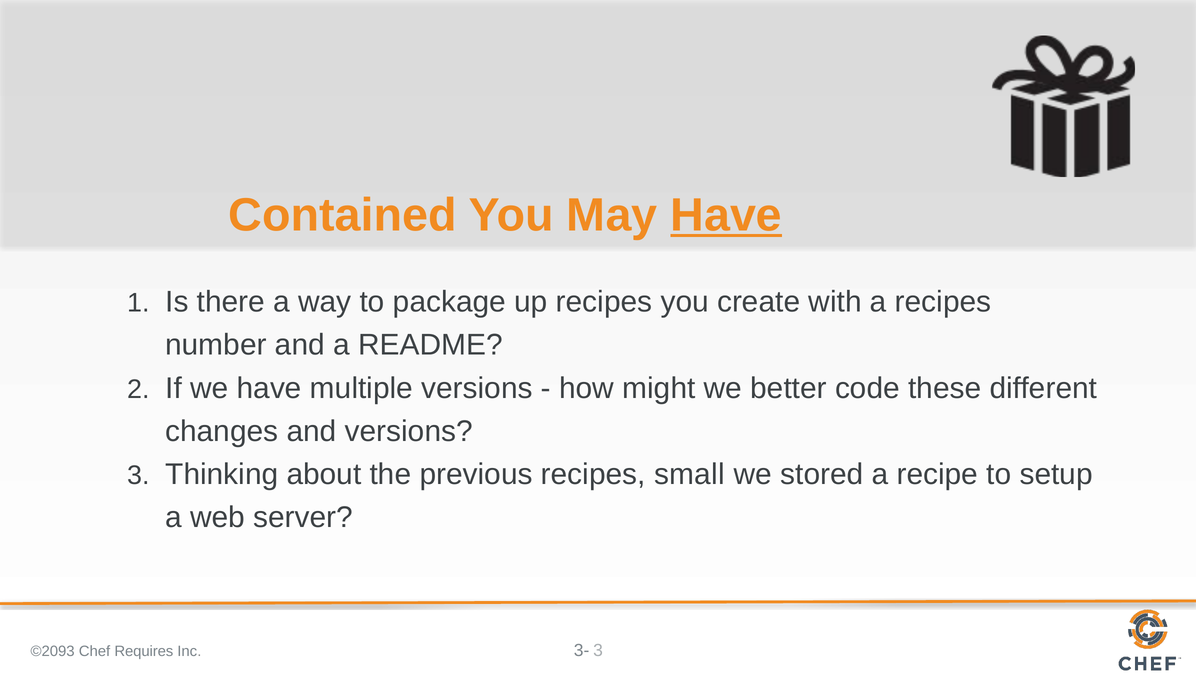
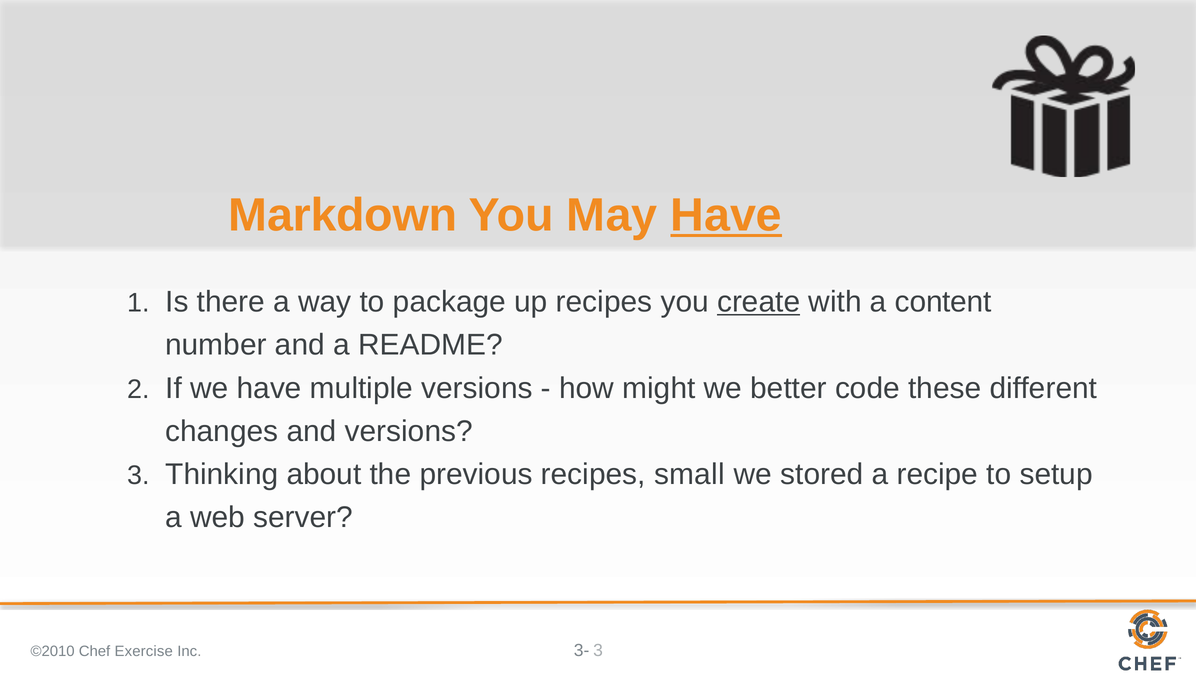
Contained: Contained -> Markdown (343, 215)
create underline: none -> present (759, 302)
a recipes: recipes -> content (943, 302)
©2093: ©2093 -> ©2010 (53, 651)
Requires: Requires -> Exercise (144, 651)
